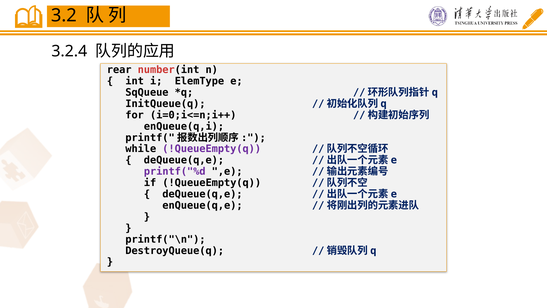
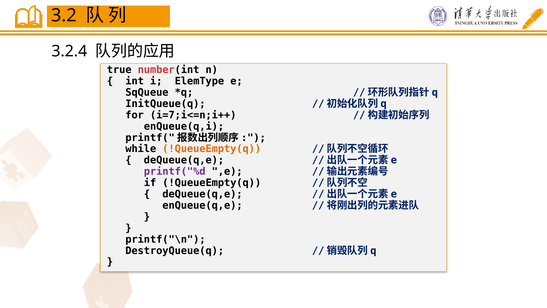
rear: rear -> true (119, 70)
i=0;i<=n;i++: i=0;i<=n;i++ -> i=7;i<=n;i++ (193, 115)
!QueueEmpty(q colour: purple -> orange (212, 149)
